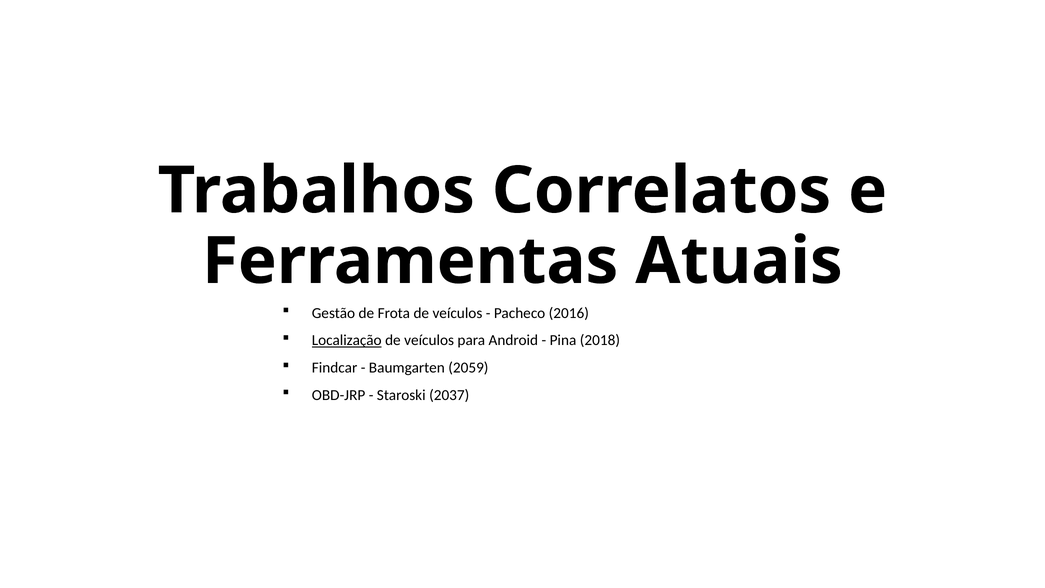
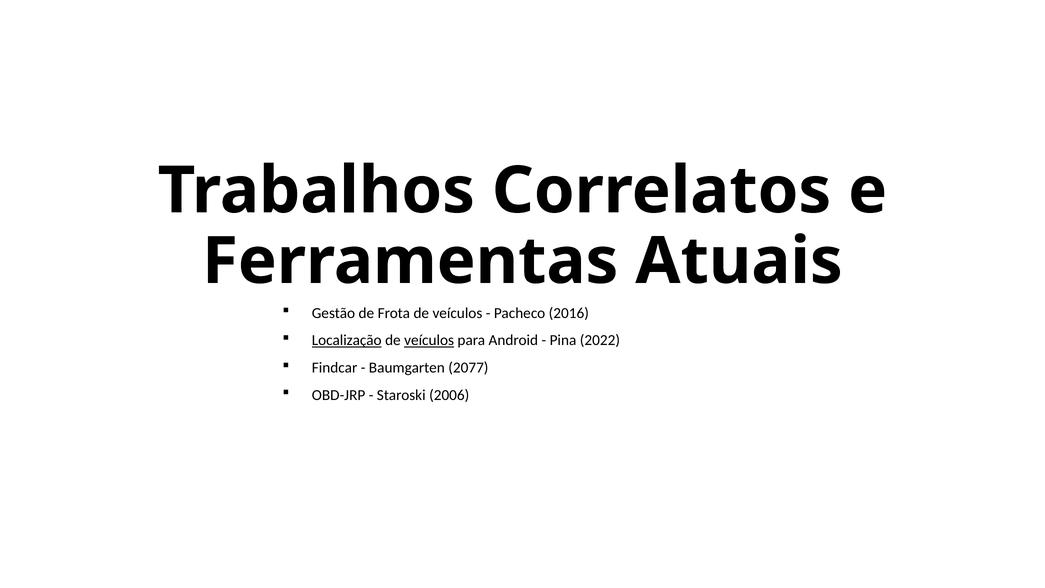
veículos underline: none -> present (429, 340)
2018: 2018 -> 2022 (600, 340)
2059: 2059 -> 2077 (468, 368)
2037: 2037 -> 2006 (449, 395)
